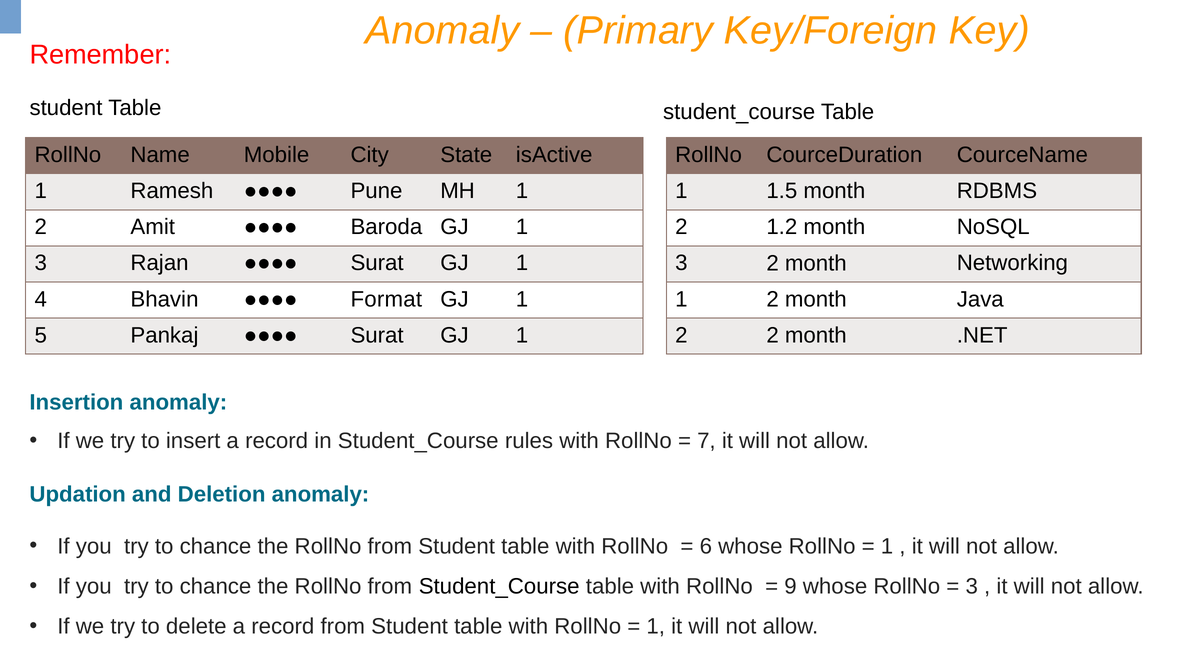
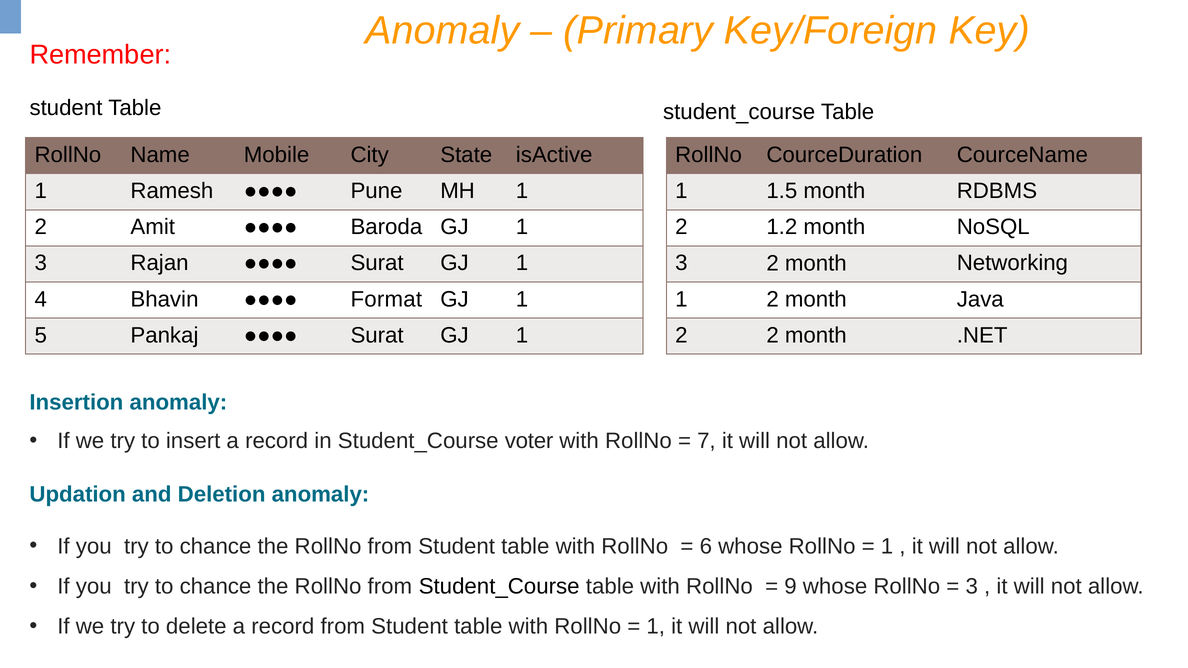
rules: rules -> voter (529, 441)
